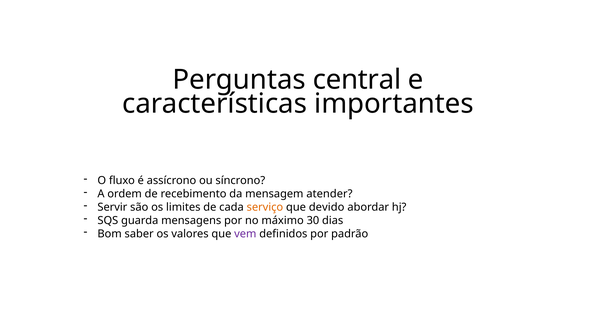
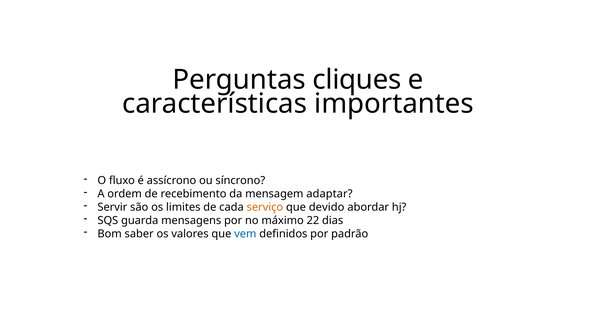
central: central -> cliques (357, 80)
atender: atender -> adaptar (329, 194)
30: 30 -> 22 (313, 220)
vem colour: purple -> blue (245, 234)
